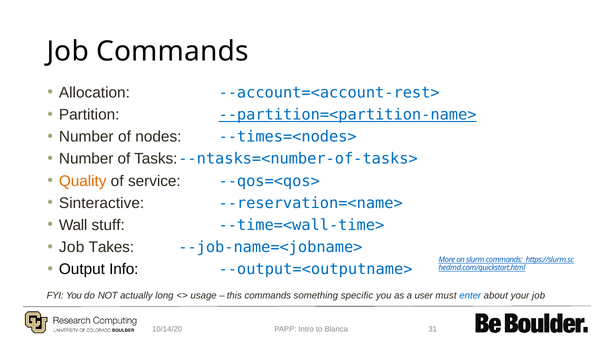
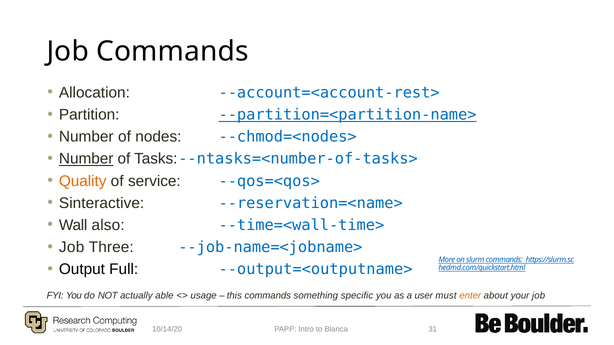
--times=<nodes>: --times=<nodes> -> --chmod=<nodes> (288, 137)
Number underline: none -> present (86, 159)
stuff: stuff -> also (108, 225)
Takes: Takes -> Three (111, 247)
Info: Info -> Full (124, 270)
long: long -> able (164, 296)
enter colour: blue -> orange (470, 296)
